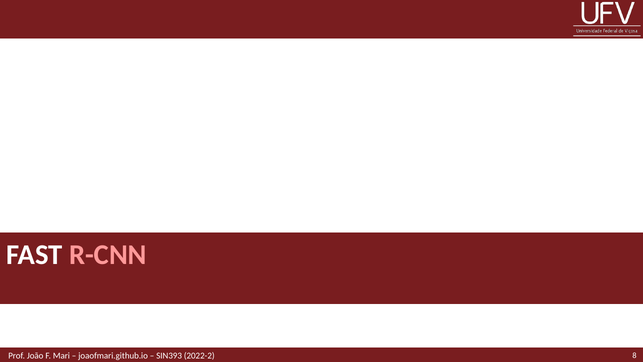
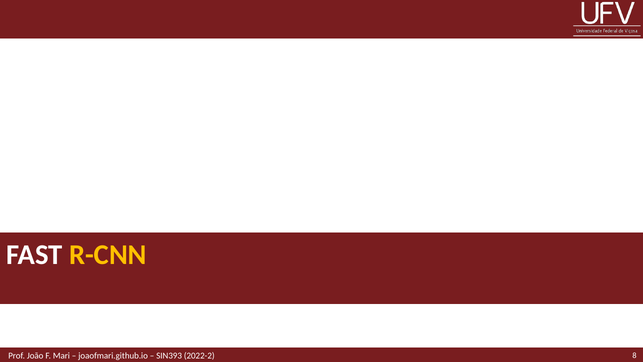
R-CNN colour: pink -> yellow (108, 255)
